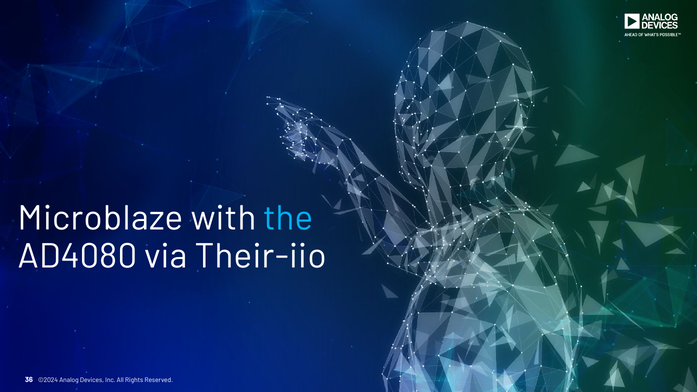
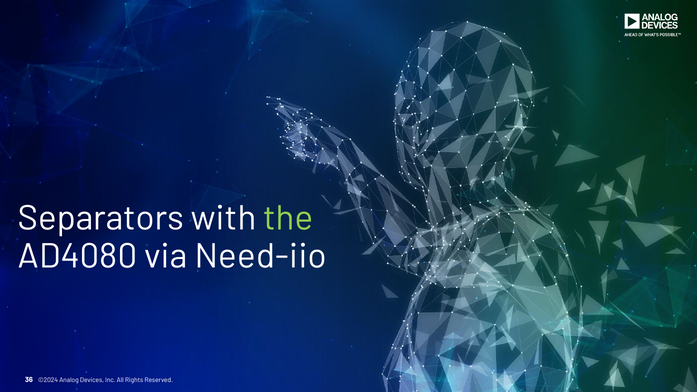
Microblaze: Microblaze -> Separators (101, 218)
the colour: light blue -> light green (288, 218)
Their-iio: Their-iio -> Need-iio (261, 256)
